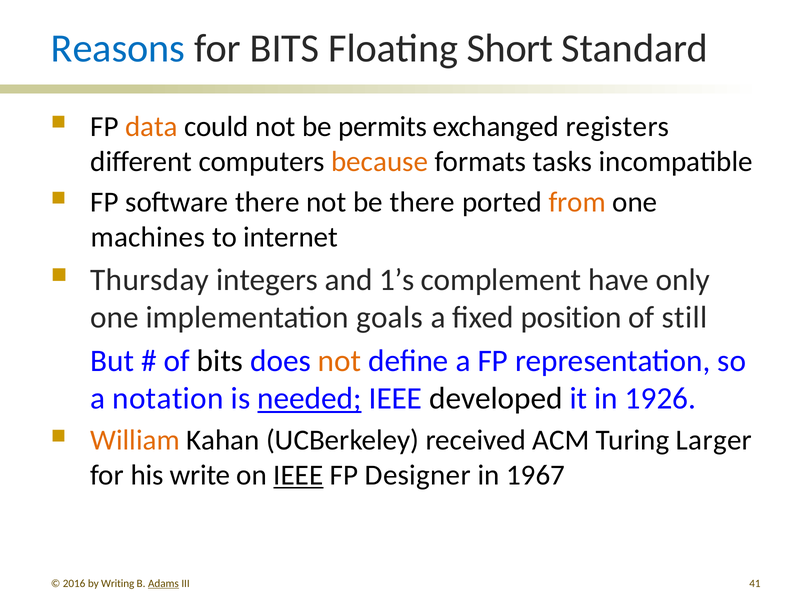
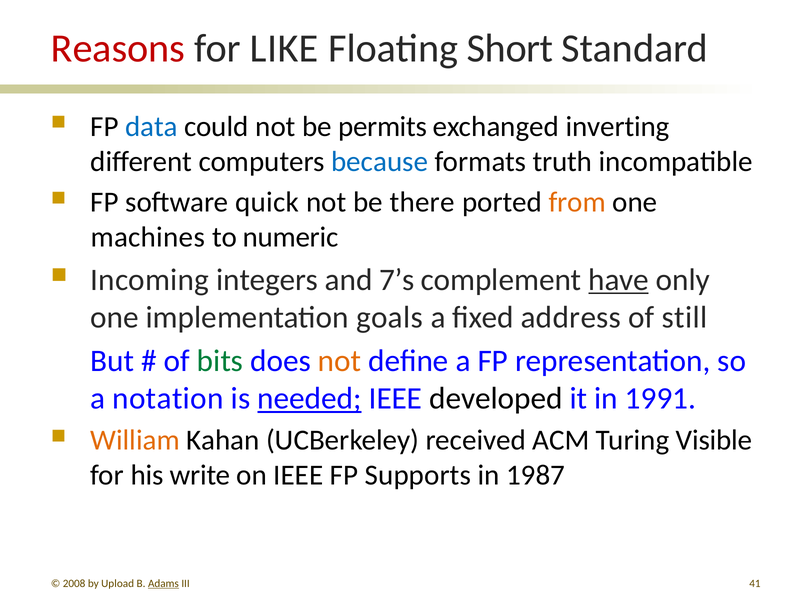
Reasons colour: blue -> red (118, 49)
for BITS: BITS -> LIKE (284, 49)
data colour: orange -> blue (151, 127)
registers: registers -> inverting (618, 127)
because colour: orange -> blue (380, 162)
tasks: tasks -> truth (562, 162)
software there: there -> quick (267, 203)
internet: internet -> numeric (291, 238)
Thursday: Thursday -> Incoming (150, 280)
1’s: 1’s -> 7’s (397, 280)
have underline: none -> present (619, 280)
position: position -> address (571, 318)
bits colour: black -> green (220, 361)
1926: 1926 -> 1991 (660, 399)
Larger: Larger -> Visible (714, 441)
IEEE underline: present -> none (298, 476)
Designer: Designer -> Supports (418, 476)
1967: 1967 -> 1987 (536, 476)
2016: 2016 -> 2008 (74, 584)
Writing: Writing -> Upload (118, 584)
